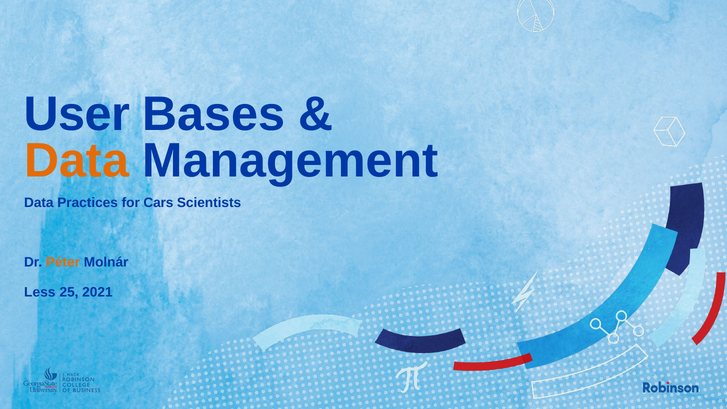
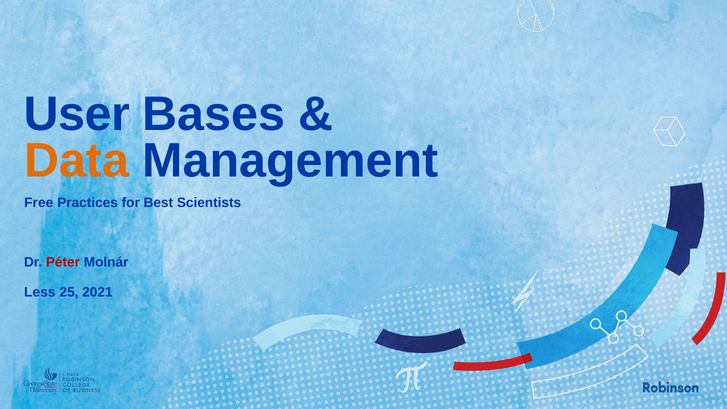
Data: Data -> Free (39, 203)
Cars: Cars -> Best (158, 203)
Péter colour: orange -> red (63, 262)
